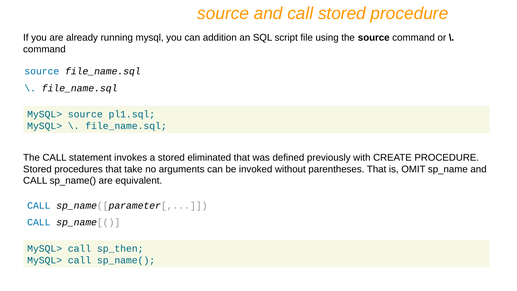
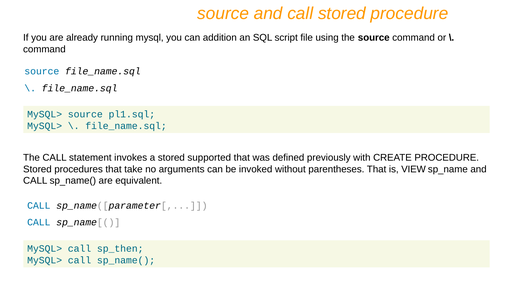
eliminated: eliminated -> supported (209, 157)
OMIT: OMIT -> VIEW (414, 169)
